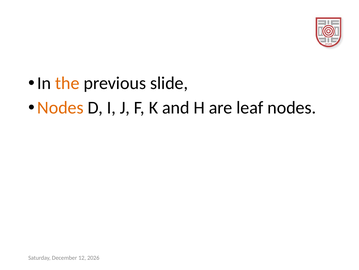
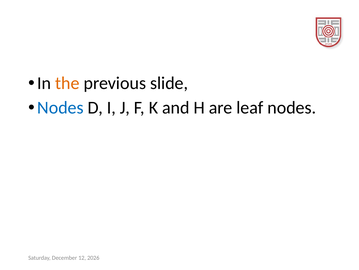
Nodes colour: orange -> blue (60, 107)
